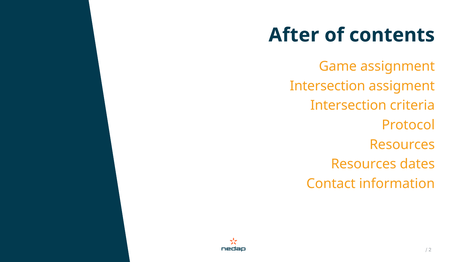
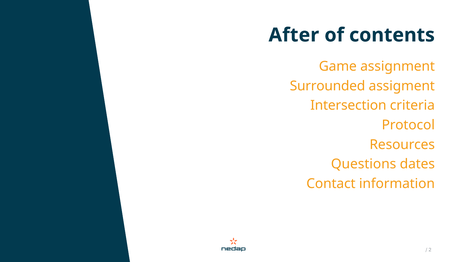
Intersection: Intersection -> Surrounded (327, 86)
Resources: Resources -> Questions (364, 165)
